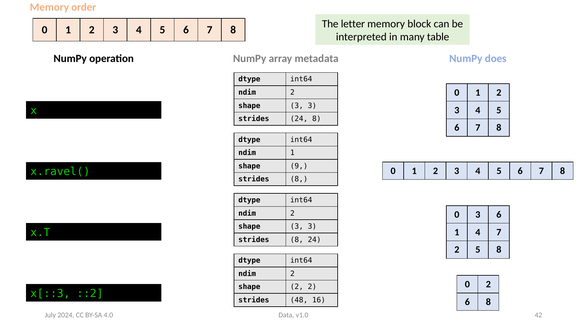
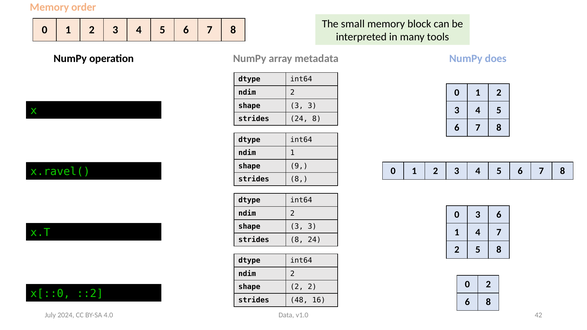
letter: letter -> small (353, 24)
table: table -> tools (438, 37)
x[::3: x[::3 -> x[::0 (50, 294)
